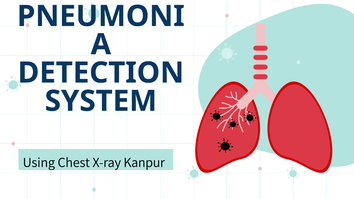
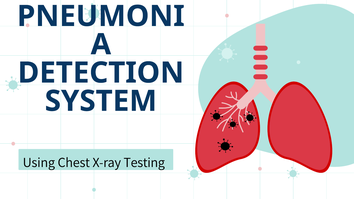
Kanpur: Kanpur -> Testing (144, 163)
